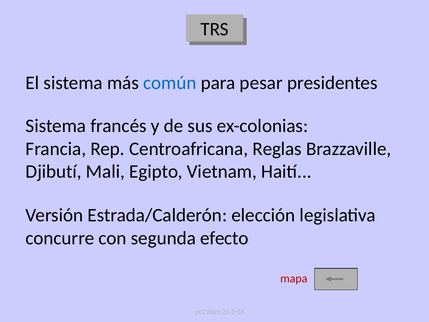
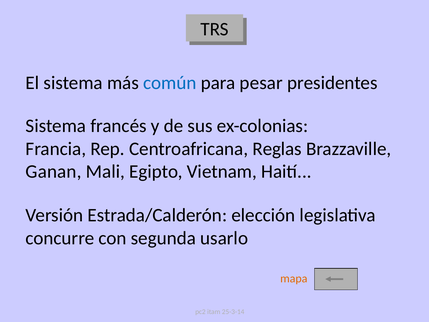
Djibutí: Djibutí -> Ganan (54, 171)
efecto: efecto -> usarlo (224, 238)
mapa colour: red -> orange (294, 278)
